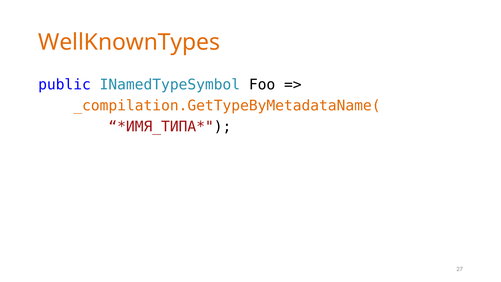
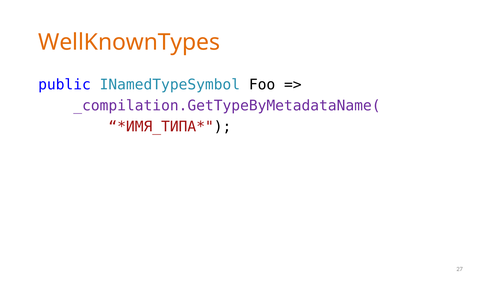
_compilation.GetTypeByMetadataName( colour: orange -> purple (227, 106)
